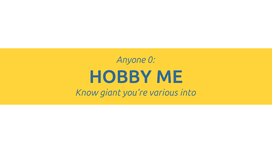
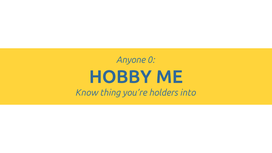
giant: giant -> thing (111, 93)
various: various -> holders (164, 93)
